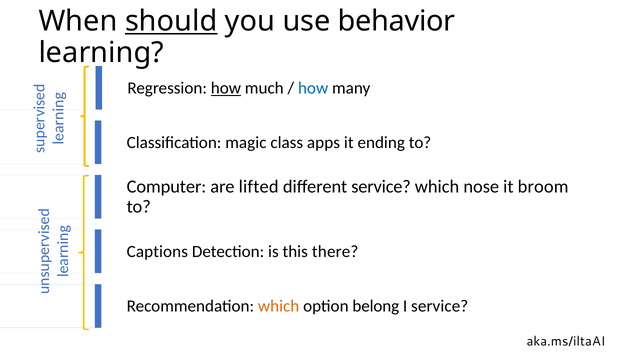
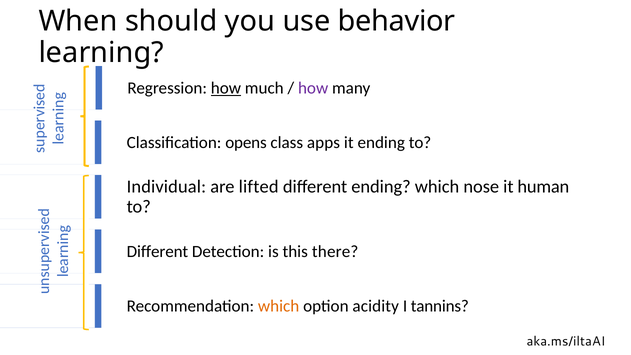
should underline: present -> none (171, 21)
how colour: blue -> purple (313, 88)
magic: magic -> opens (246, 142)
Computer: Computer -> Individual (166, 187)
different service: service -> ending (381, 187)
broom: broom -> human (543, 187)
Captions: Captions -> Different (157, 251)
belong: belong -> acidity (376, 306)
I service: service -> tannins (440, 306)
